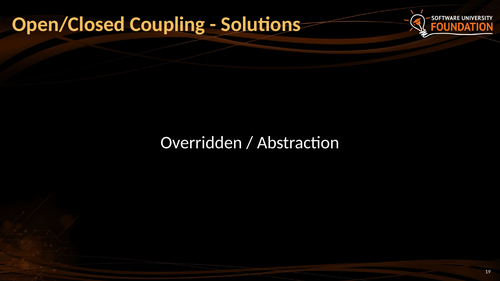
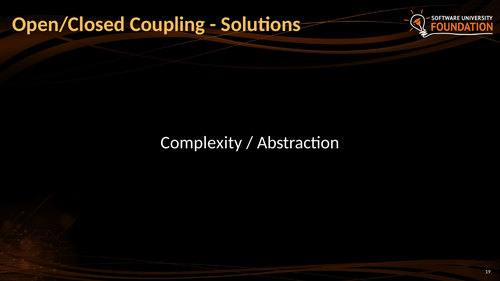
Overridden: Overridden -> Complexity (201, 143)
